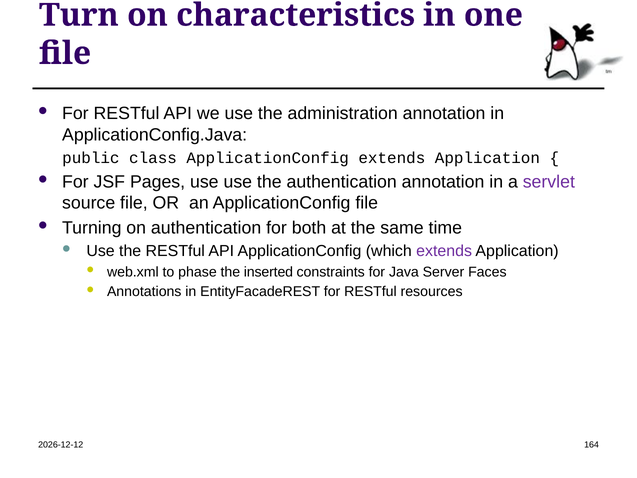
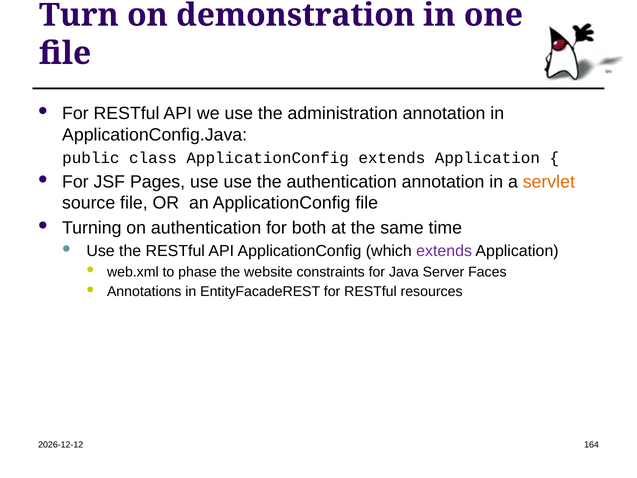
characteristics: characteristics -> demonstration (296, 15)
servlet colour: purple -> orange (549, 182)
inserted: inserted -> website (268, 272)
